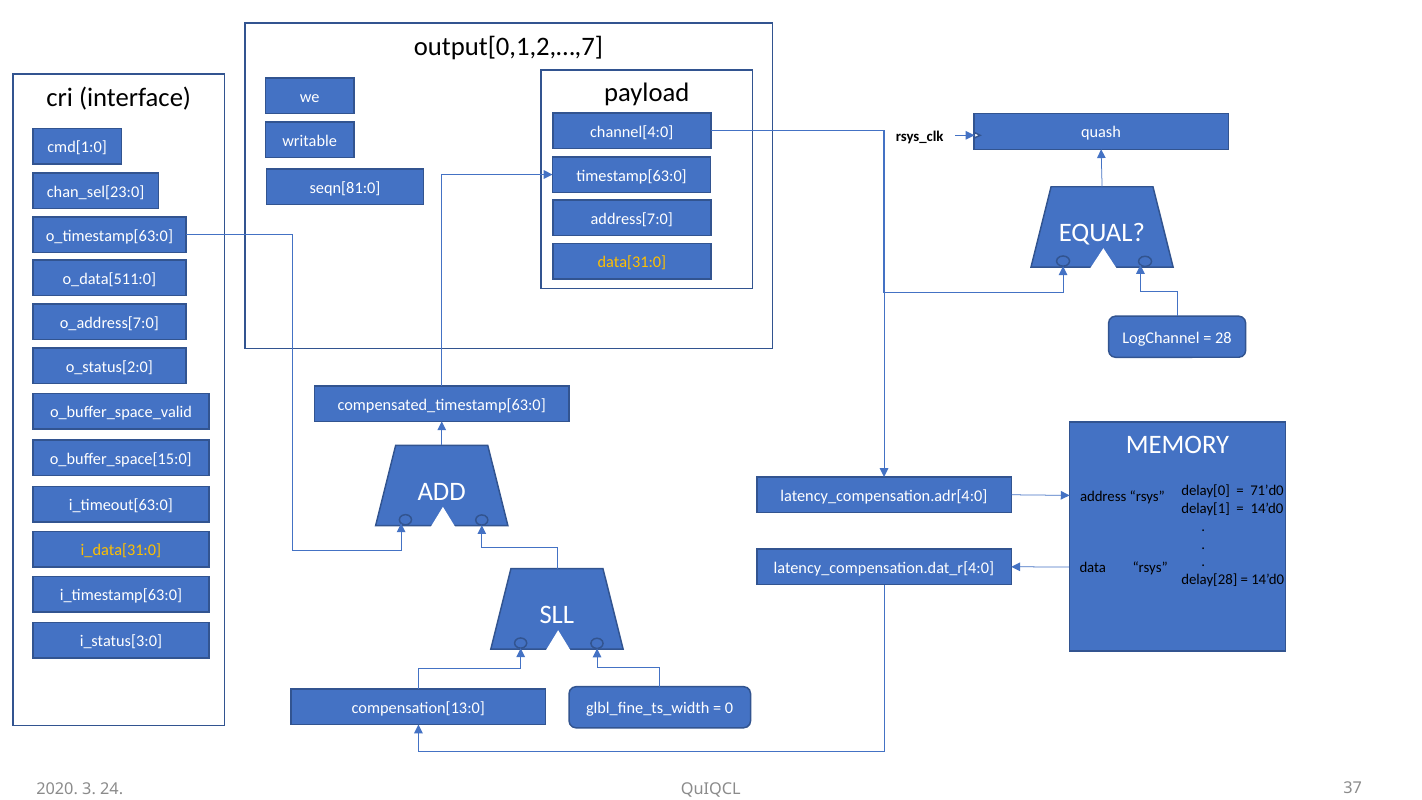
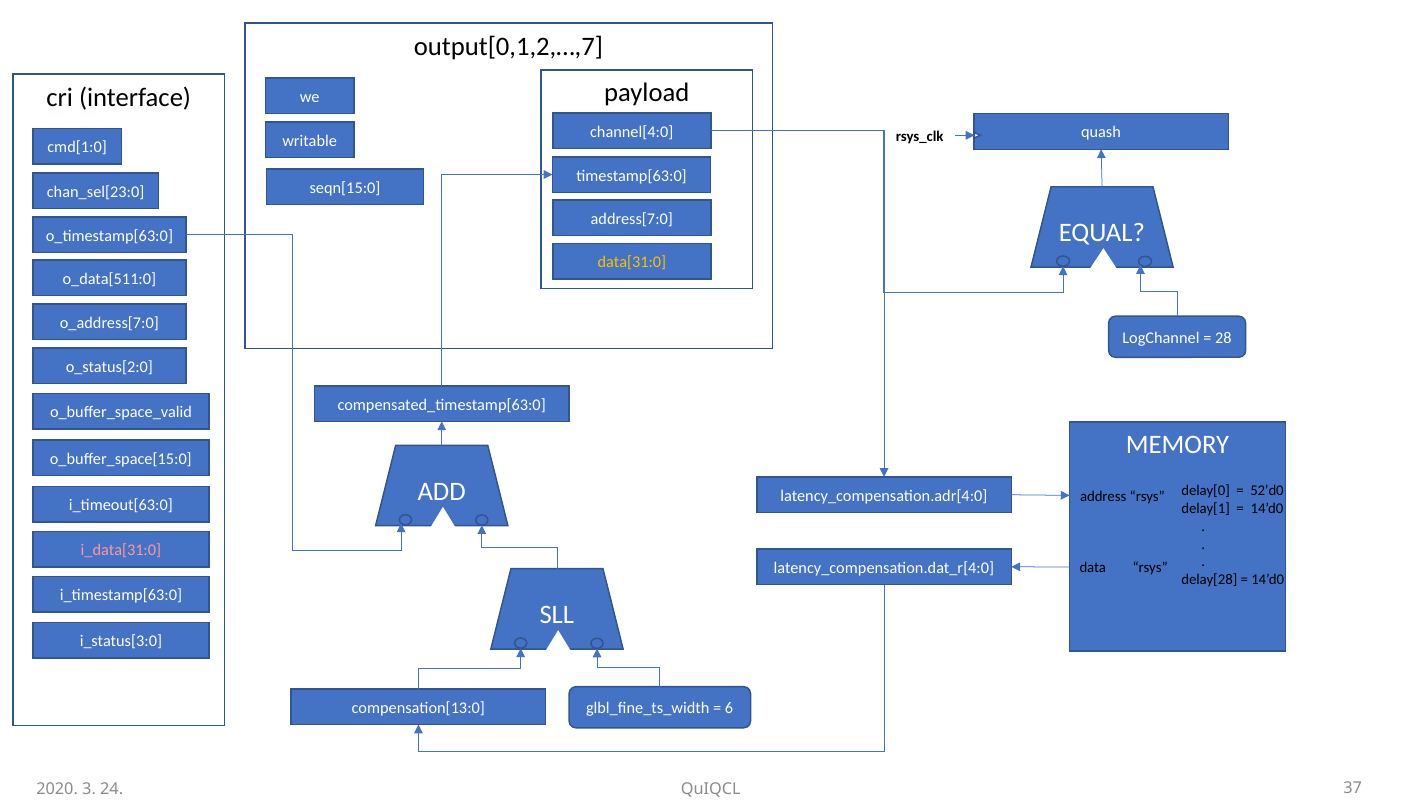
seqn[81:0: seqn[81:0 -> seqn[15:0 (345, 188)
71’d0: 71’d0 -> 52’d0 (1267, 491)
i_data[31:0 colour: yellow -> pink (121, 550)
0: 0 -> 6 (729, 708)
